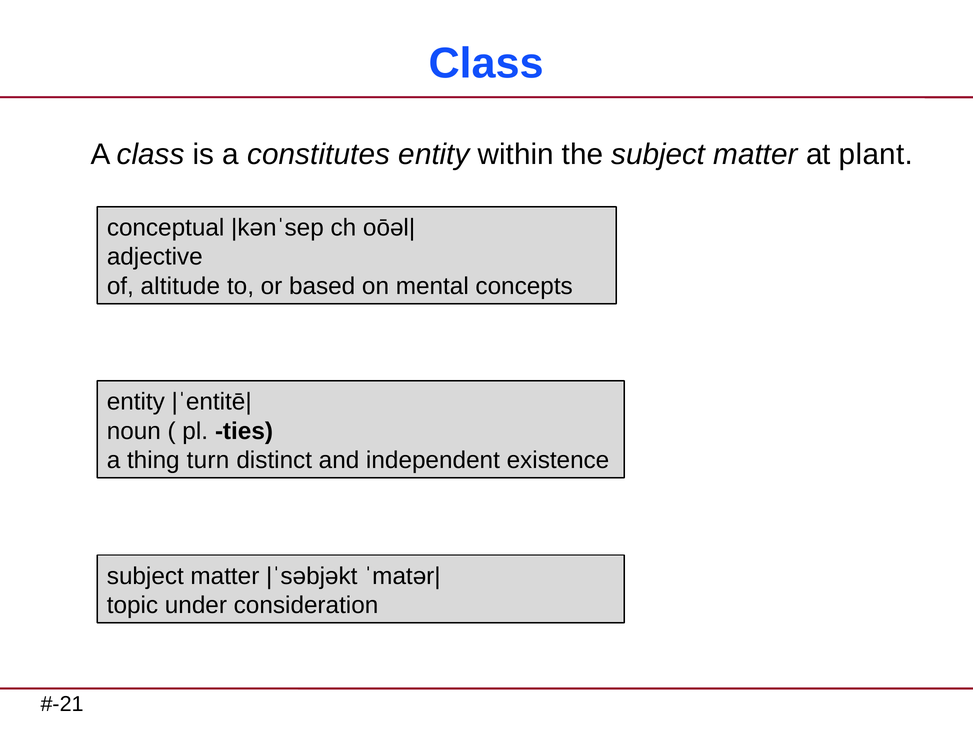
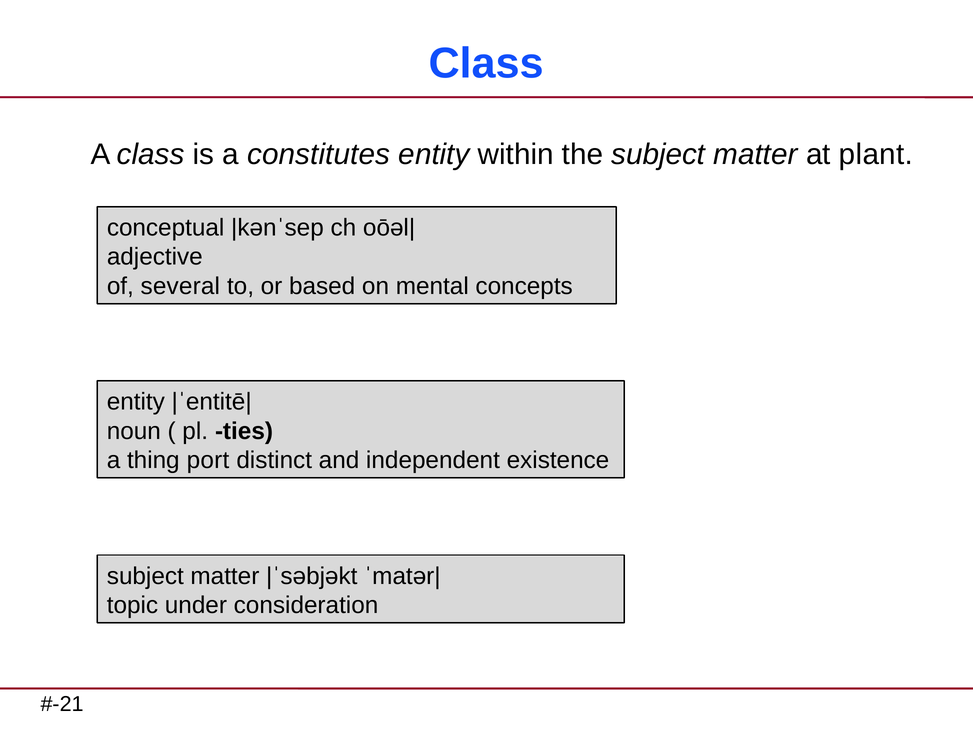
altitude: altitude -> several (180, 286)
turn: turn -> port (208, 461)
